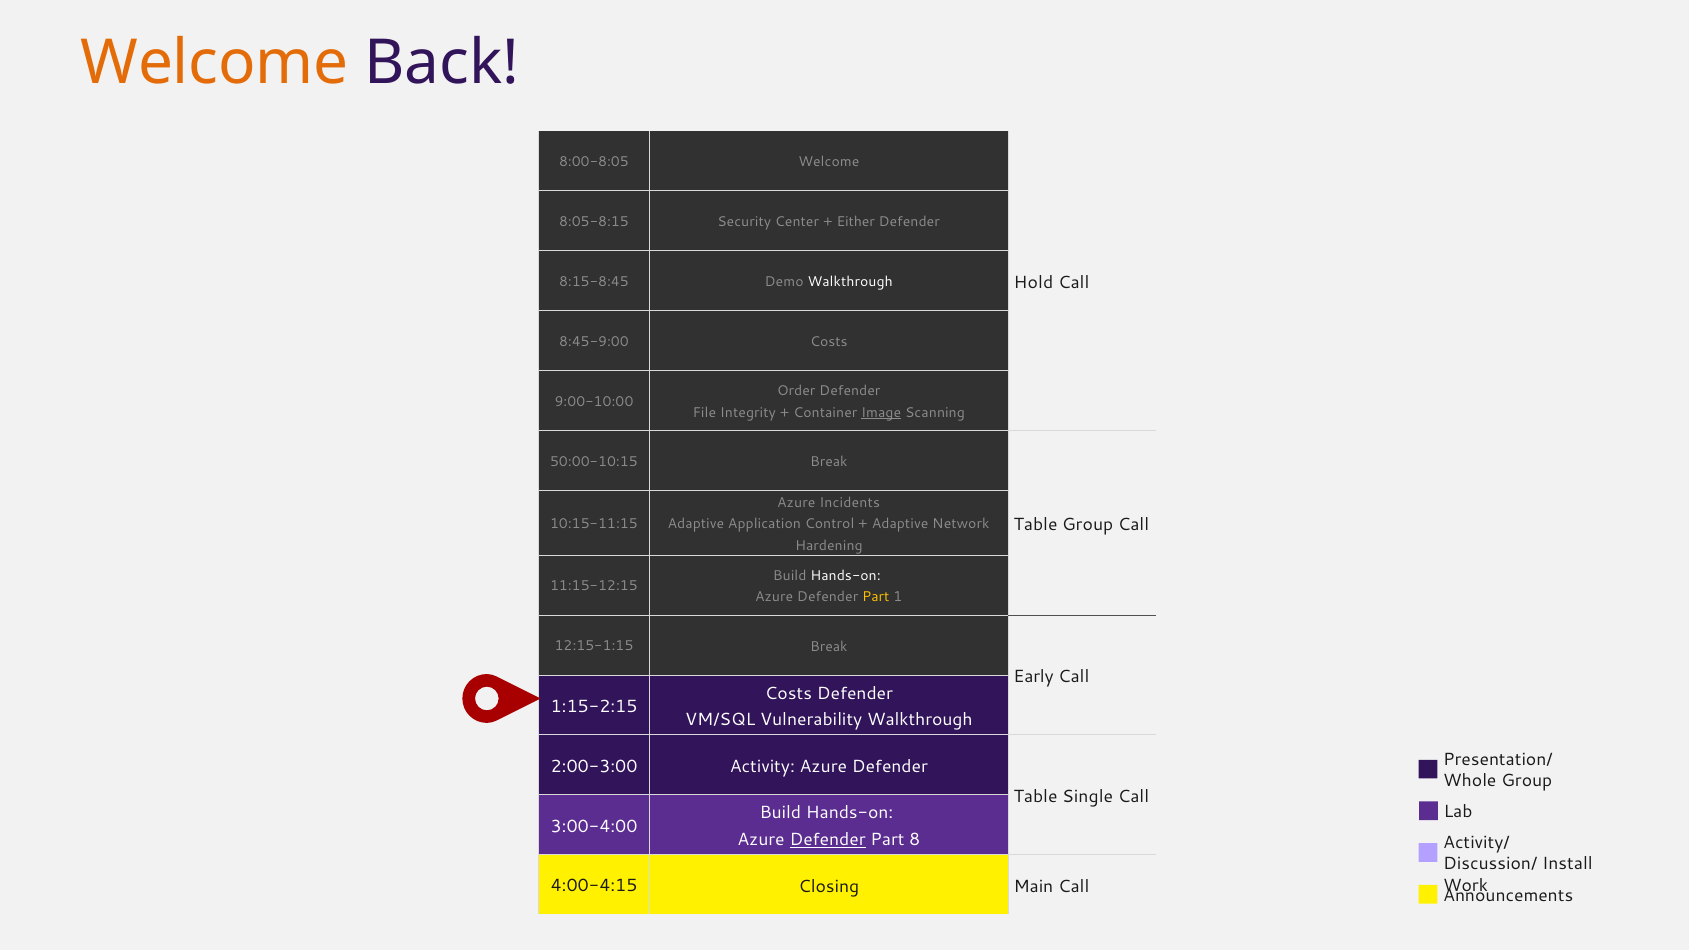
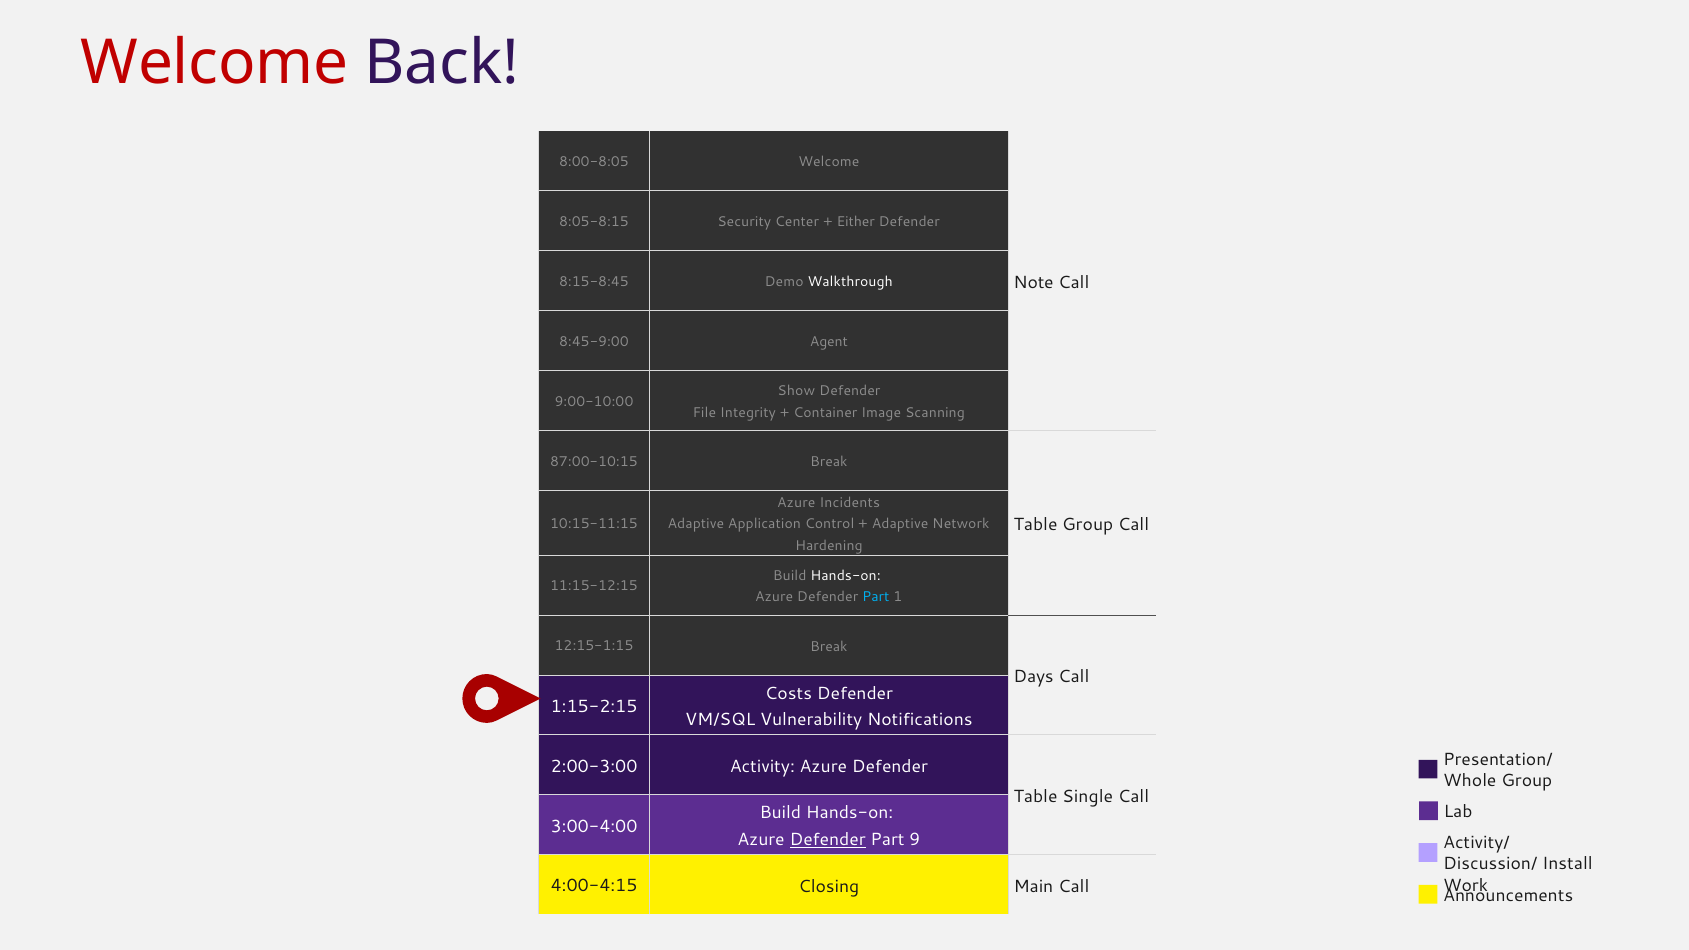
Welcome colour: orange -> red (215, 63)
Hold: Hold -> Note (1034, 282)
8:45-9:00 Costs: Costs -> Agent (829, 342)
Order: Order -> Show (796, 391)
Image underline: present -> none (881, 413)
50:00-10:15: 50:00-10:15 -> 87:00-10:15 (594, 461)
Part colour: yellow -> light blue (876, 597)
Early: Early -> Days (1034, 677)
Vulnerability Walkthrough: Walkthrough -> Notifications (920, 720)
8: 8 -> 9 (915, 840)
